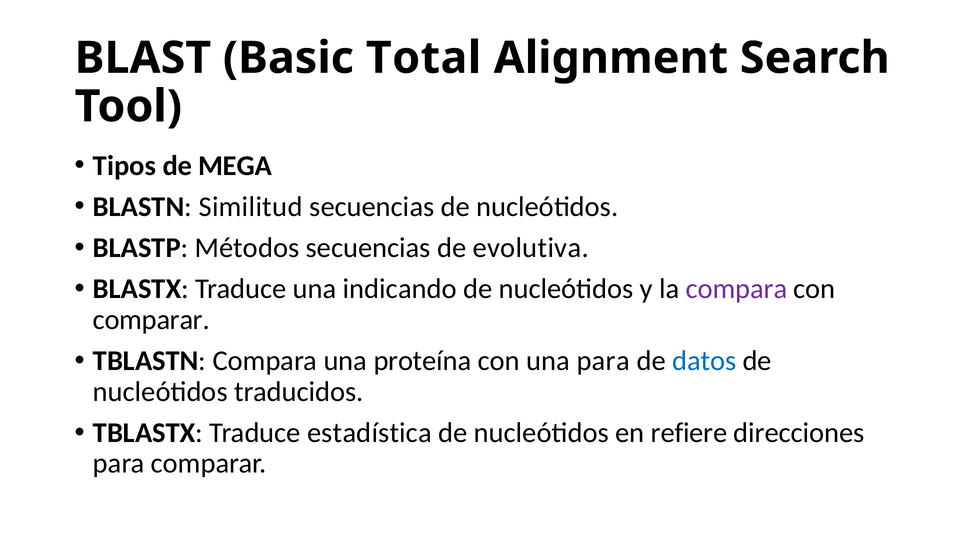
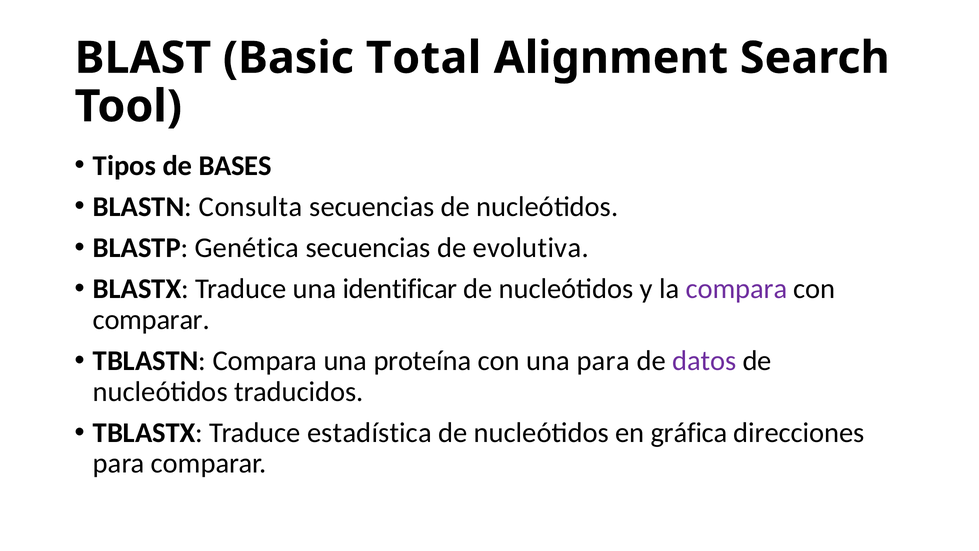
MEGA: MEGA -> BASES (235, 166)
Similitud: Similitud -> Consulta (251, 207)
Métodos: Métodos -> Genética (247, 248)
indicando: indicando -> identificar (400, 289)
datos colour: blue -> purple (704, 361)
refiere: refiere -> gráfica (689, 432)
